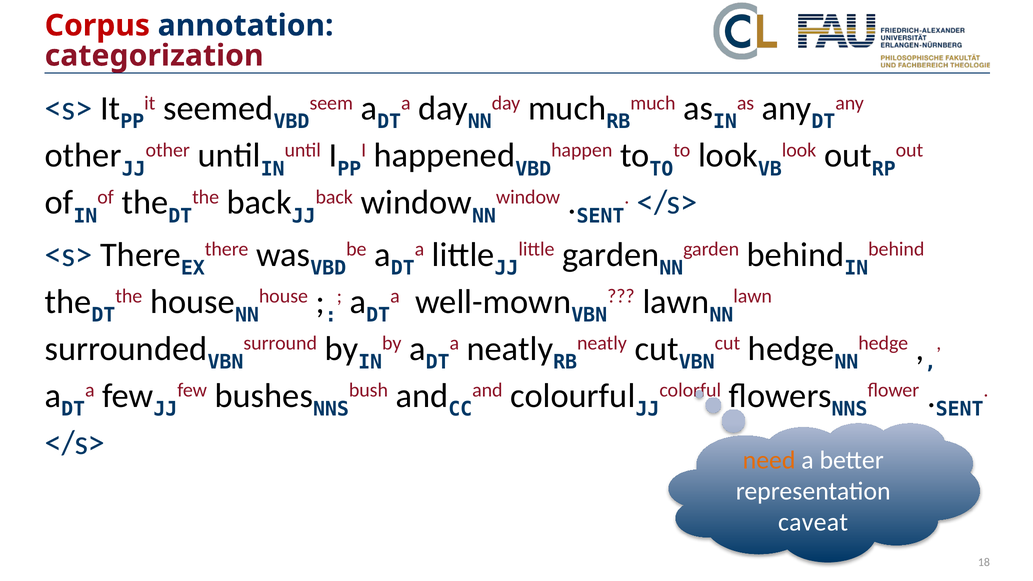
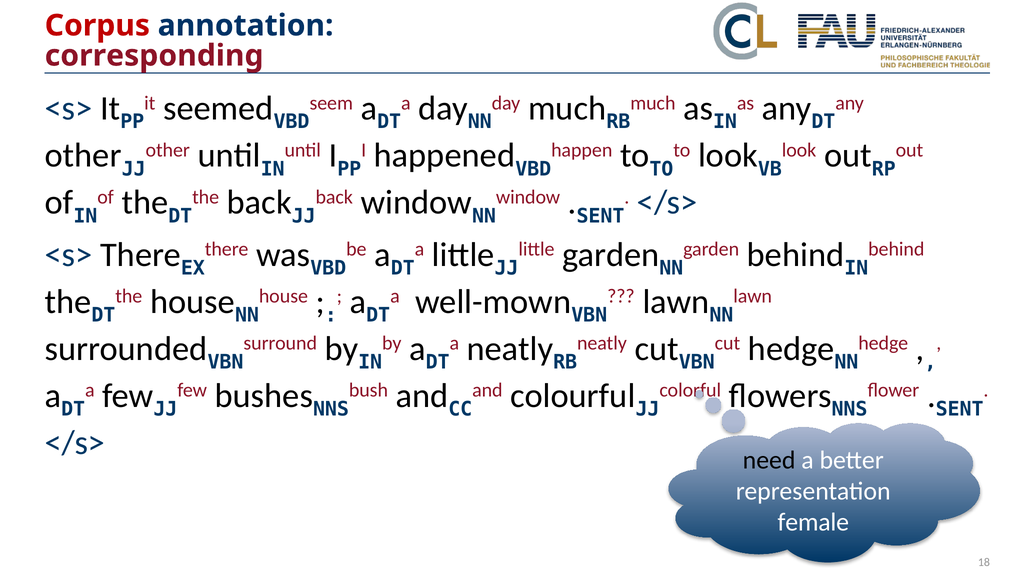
categorization: categorization -> corresponding (154, 56)
need colour: orange -> black (769, 460)
caveat: caveat -> female (813, 522)
